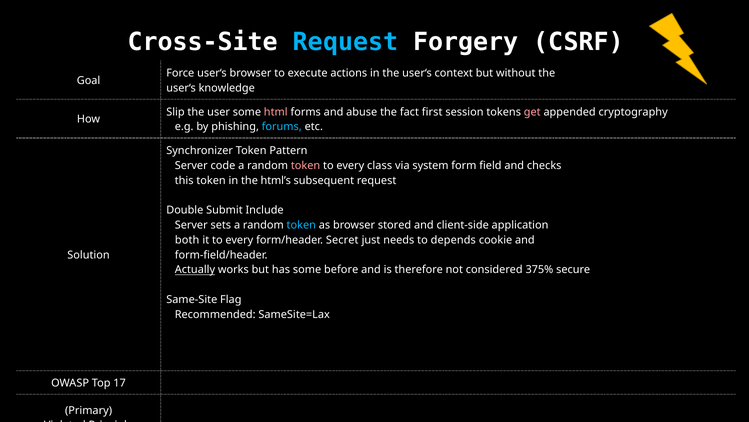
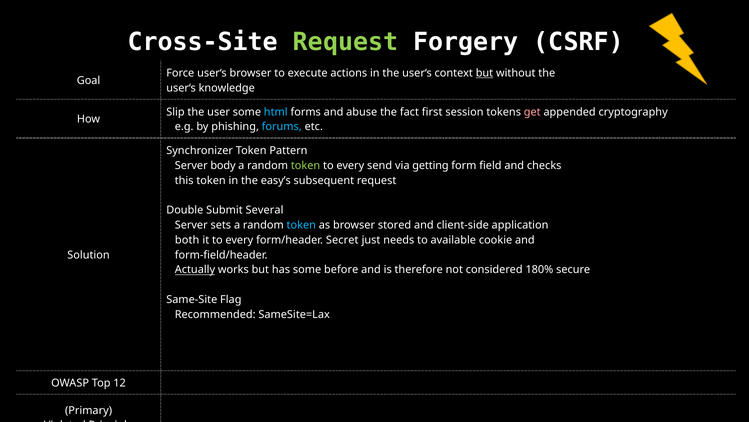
Request colour: light blue -> light green (346, 42)
but underline: none -> present (484, 73)
html colour: pink -> light blue (276, 112)
code: code -> body (223, 165)
token colour: pink -> light green (306, 165)
class: class -> send (380, 165)
system: system -> getting (431, 165)
html’s: html’s -> easy’s (276, 180)
Include: Include -> Several (265, 210)
depends: depends -> available (453, 240)
375%: 375% -> 180% (539, 269)
17: 17 -> 12 (120, 382)
